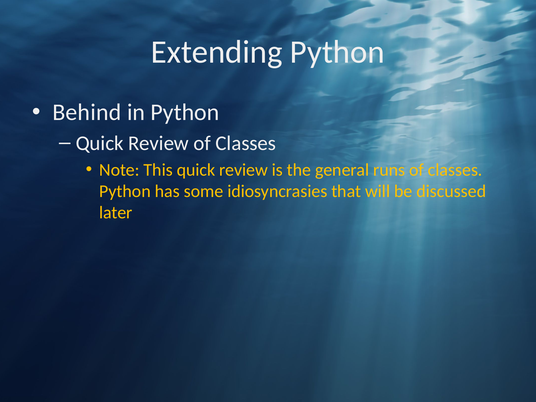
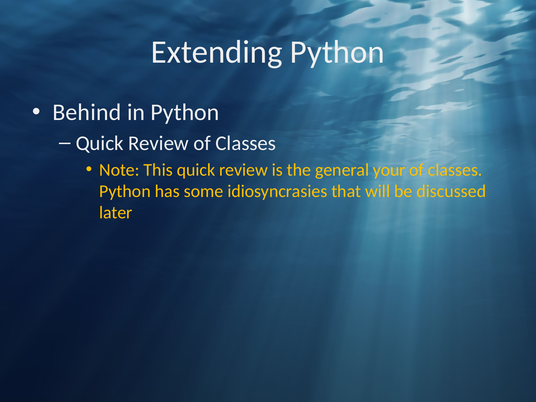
runs: runs -> your (389, 170)
